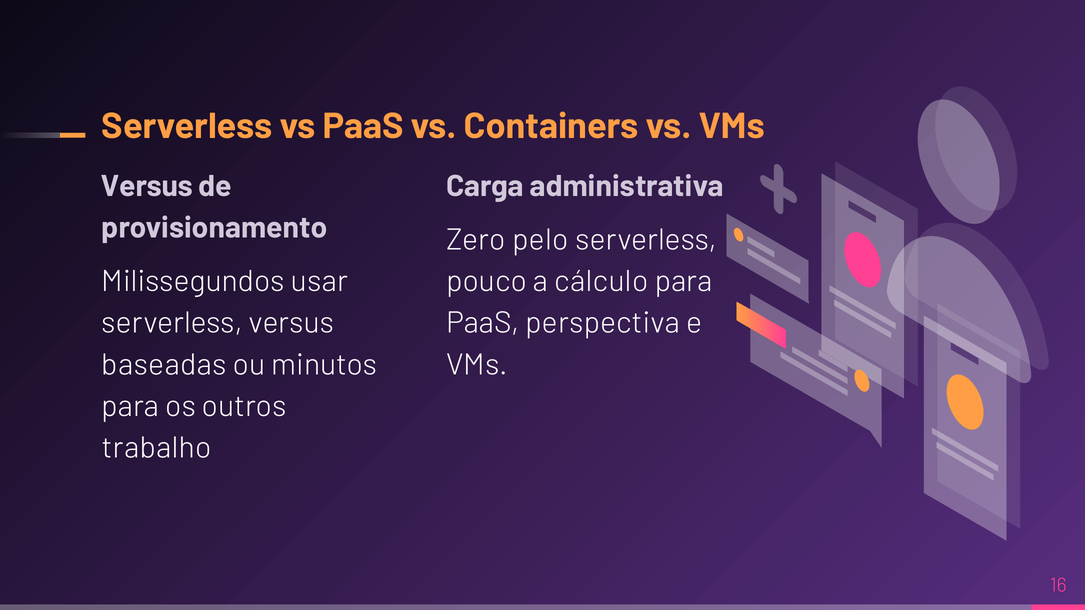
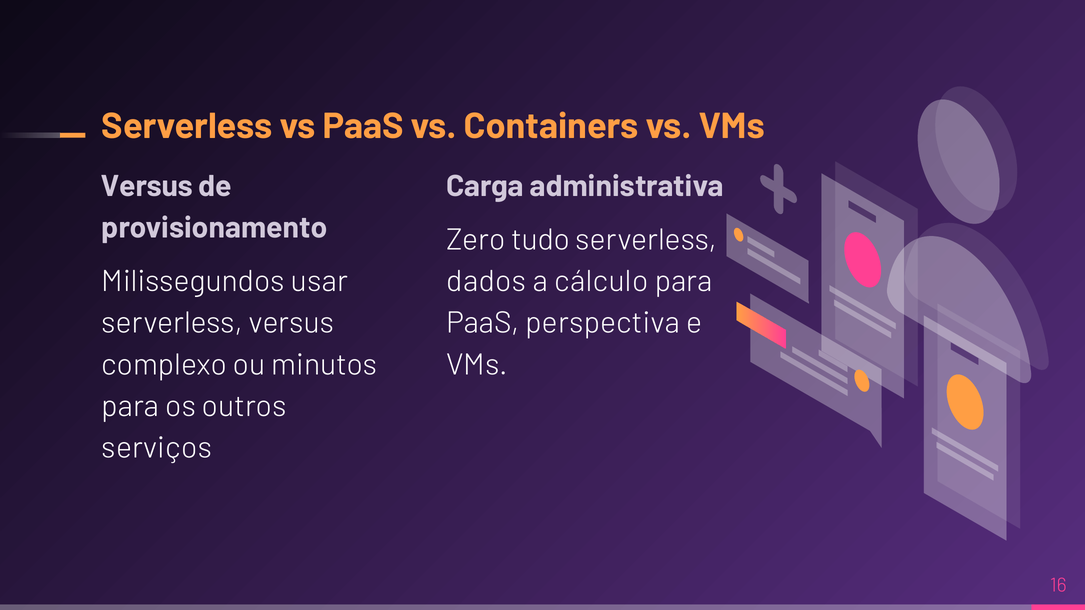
pelo: pelo -> tudo (541, 240)
pouco: pouco -> dados (486, 282)
baseadas: baseadas -> complexo (164, 365)
trabalho: trabalho -> serviços (157, 448)
